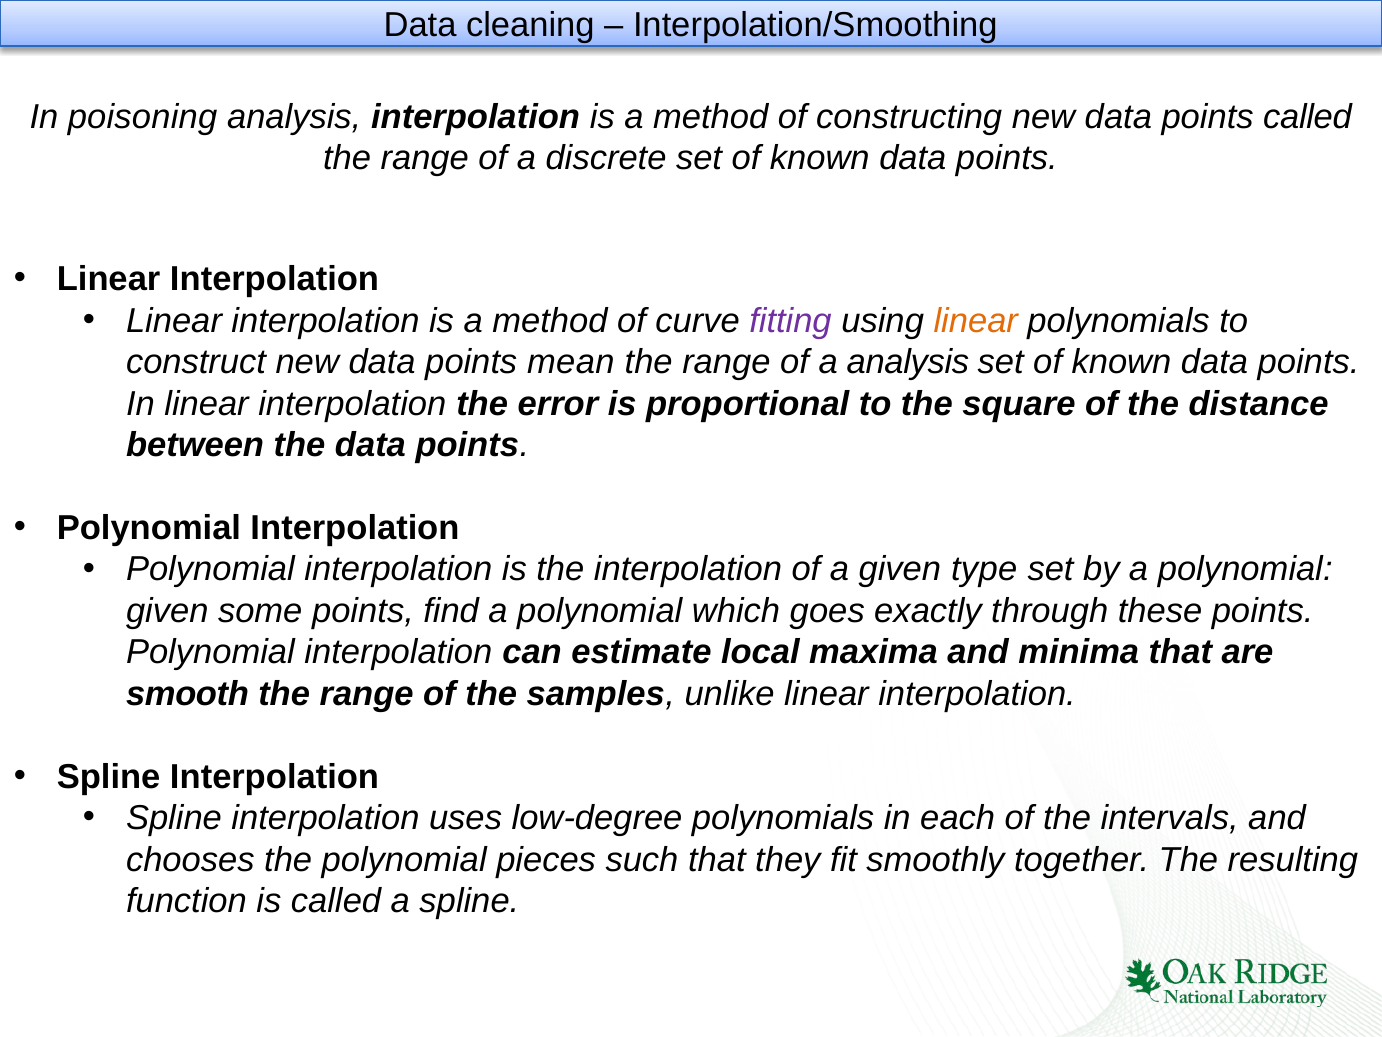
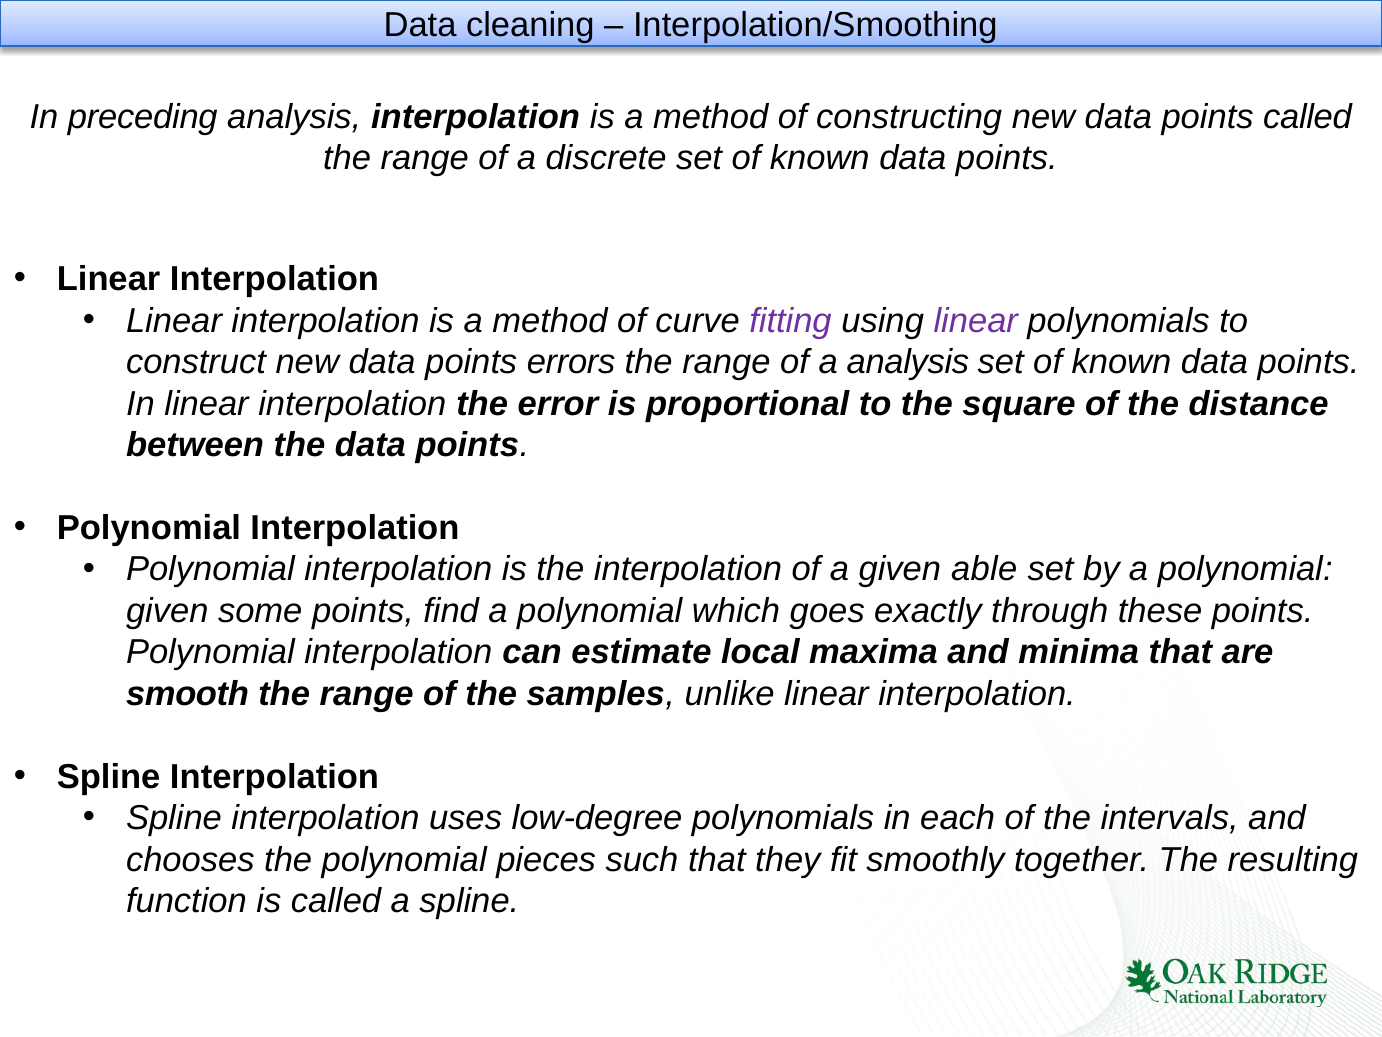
poisoning: poisoning -> preceding (143, 117)
linear colour: orange -> purple (976, 320)
mean: mean -> errors (571, 362)
type: type -> able (984, 569)
